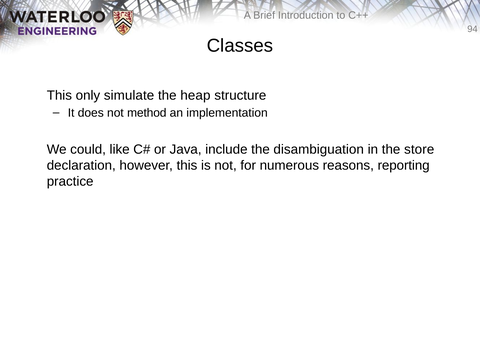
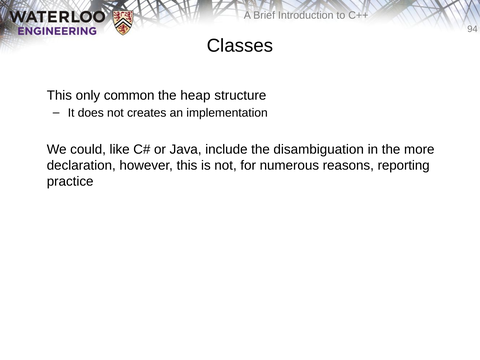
simulate: simulate -> common (129, 95)
method: method -> creates (147, 113)
store: store -> more (419, 149)
